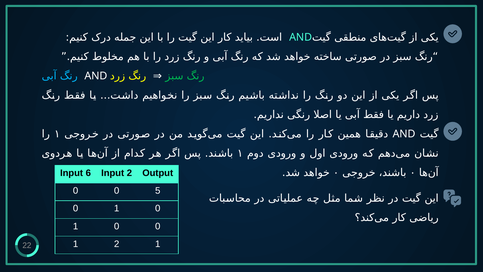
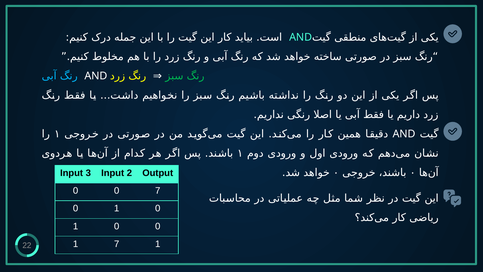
6: 6 -> 3 (88, 173)
0 5: 5 -> 7 (158, 191)
1 2: 2 -> 7 (117, 244)
